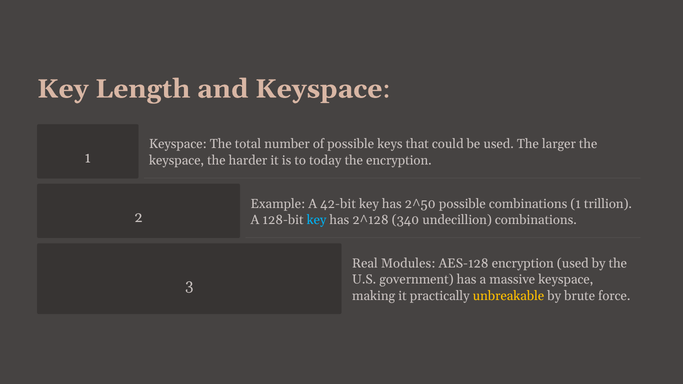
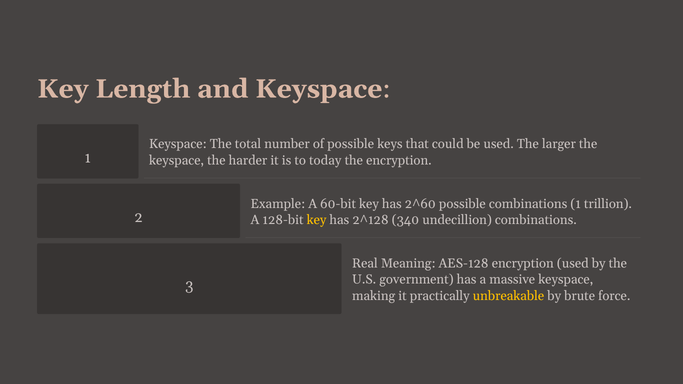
42-bit: 42-bit -> 60-bit (338, 204)
2^50: 2^50 -> 2^60 (420, 204)
key colour: light blue -> yellow (316, 220)
Modules: Modules -> Meaning (408, 263)
